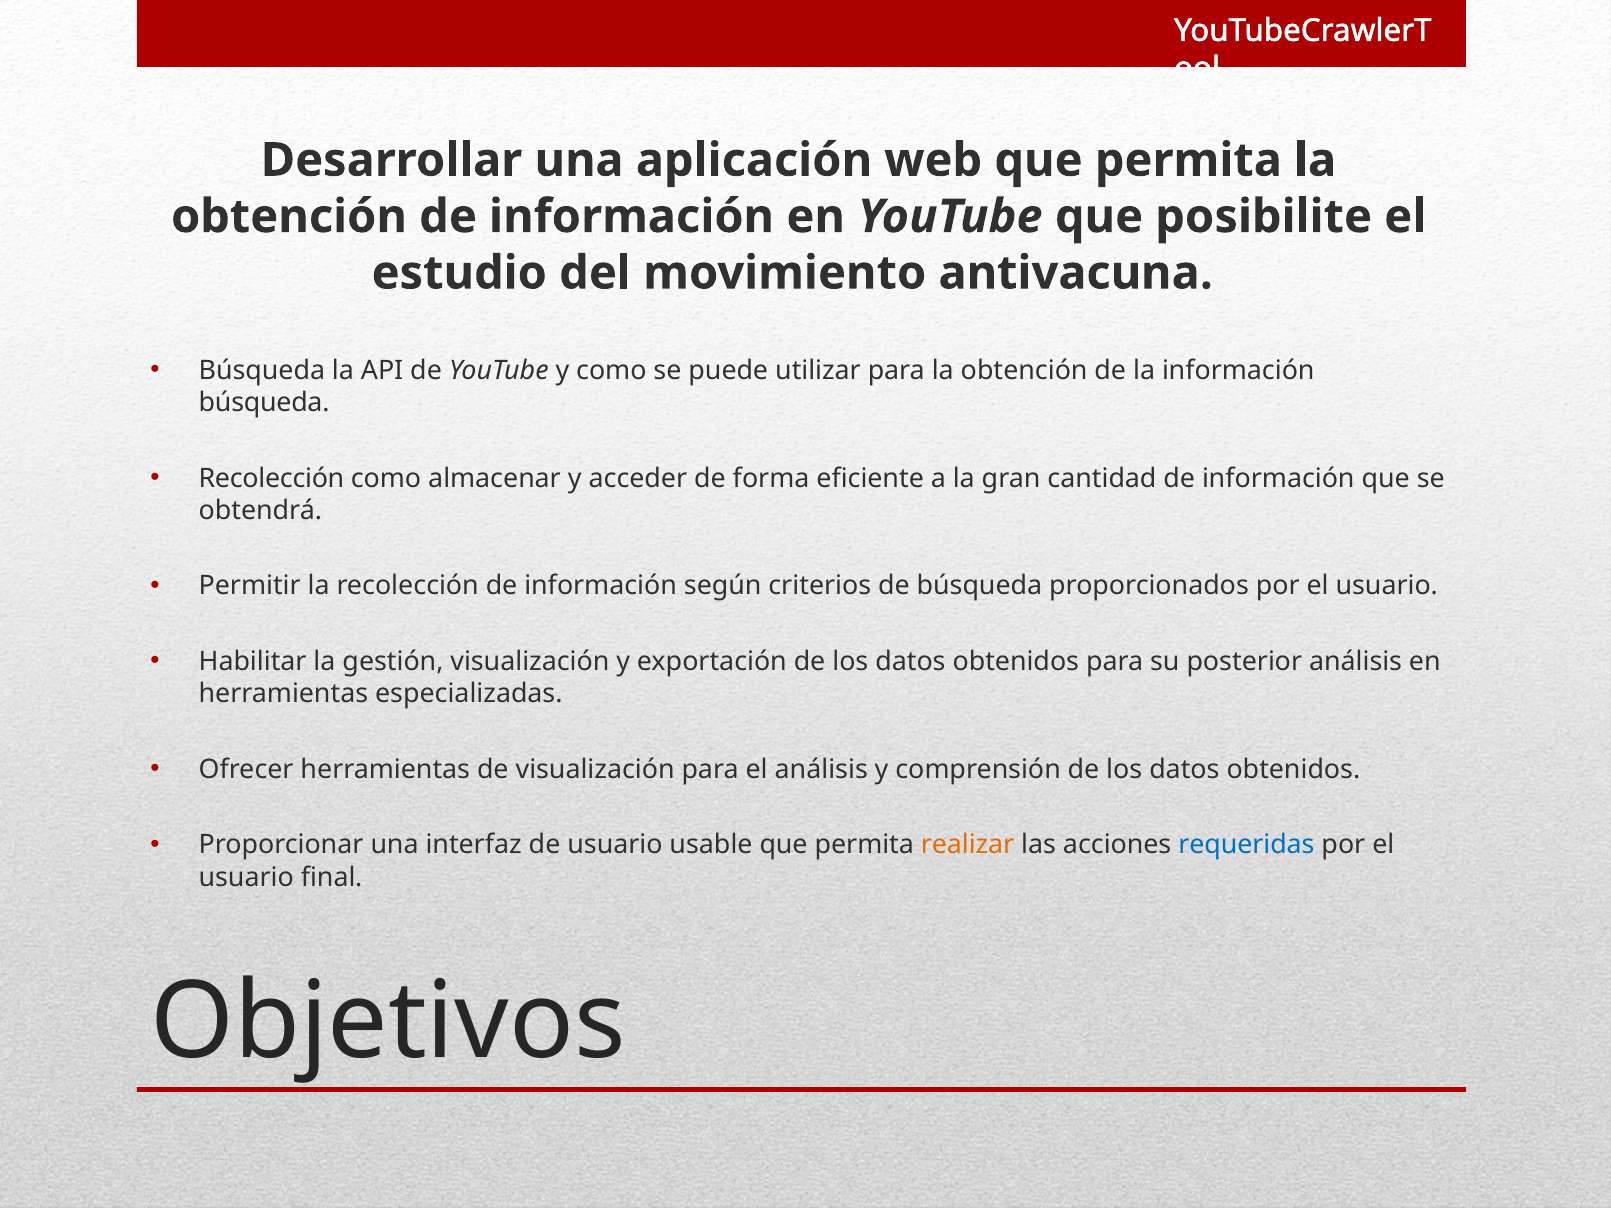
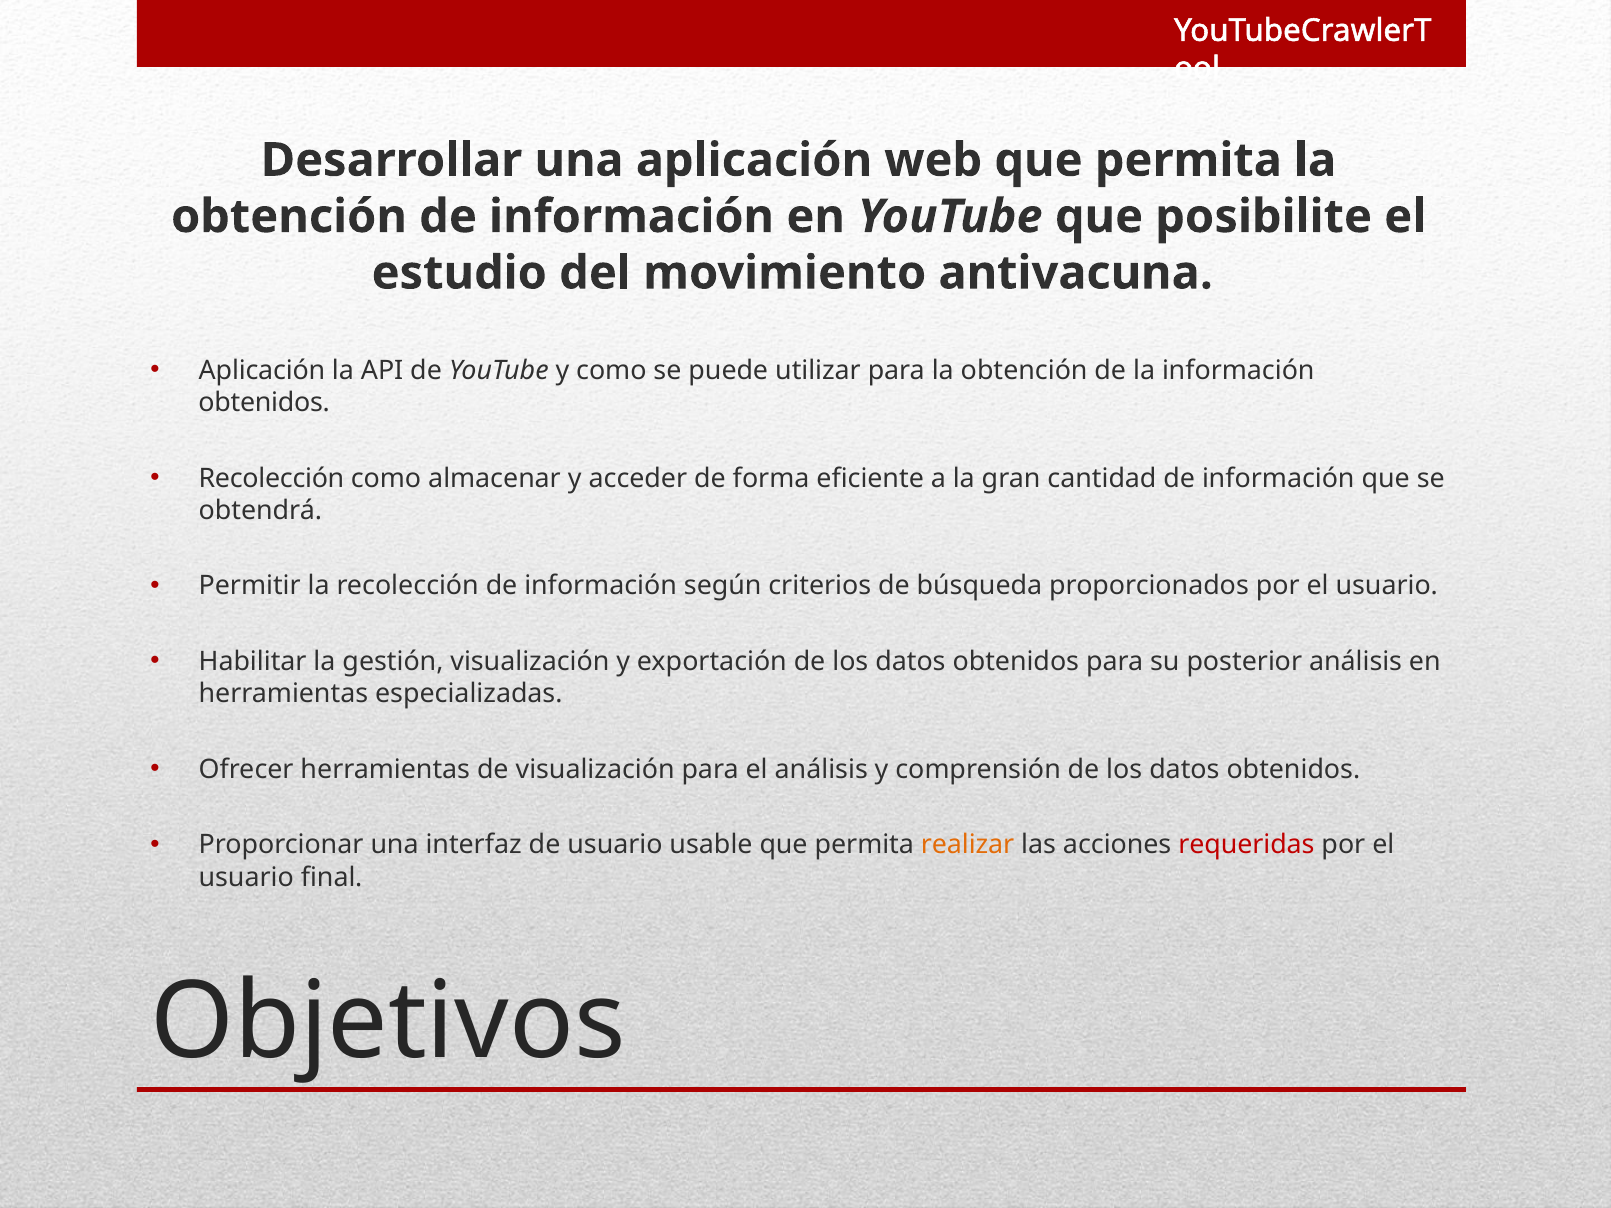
Búsqueda: Búsqueda -> Aplicación (262, 370)
búsqueda: búsqueda -> obtenidos (264, 403)
requeridas colour: blue -> red (1246, 845)
